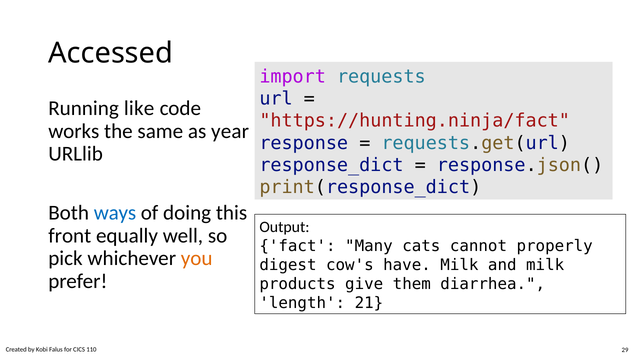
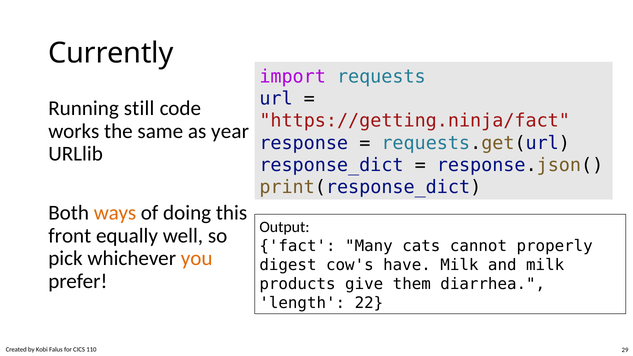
Accessed: Accessed -> Currently (111, 53)
like: like -> still (139, 108)
https://hunting.ninja/fact: https://hunting.ninja/fact -> https://getting.ninja/fact (415, 121)
ways colour: blue -> orange (115, 213)
21: 21 -> 22 (369, 303)
